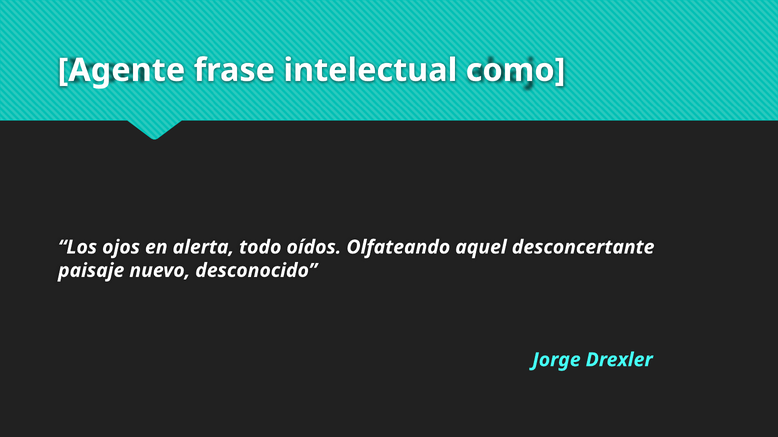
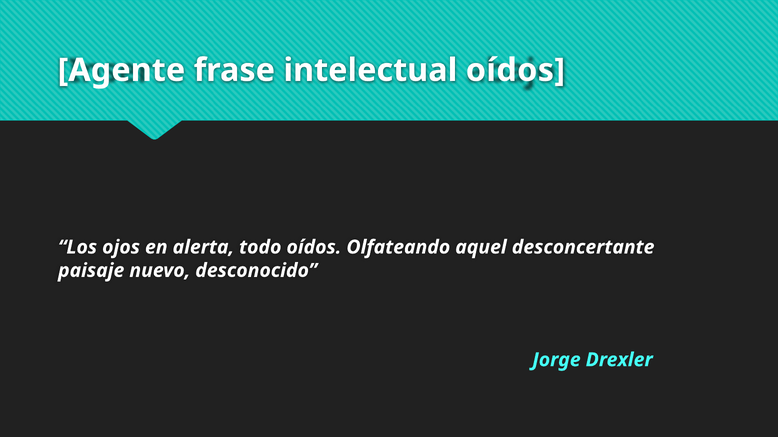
intelectual como: como -> oídos (515, 70)
